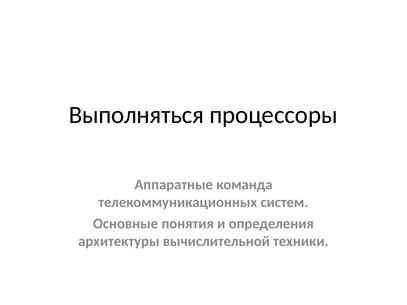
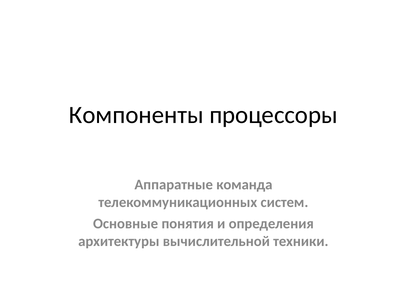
Выполняться: Выполняться -> Компоненты (136, 115)
